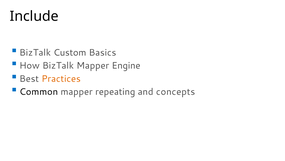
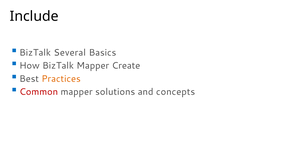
Custom: Custom -> Several (70, 52)
Engine: Engine -> Create (126, 65)
Common colour: black -> red (39, 91)
repeating: repeating -> solutions (115, 91)
